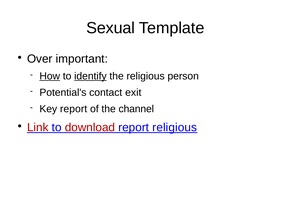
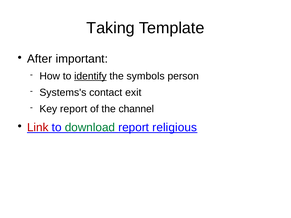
Sexual: Sexual -> Taking (111, 28)
Over: Over -> After (40, 59)
How underline: present -> none (50, 76)
the religious: religious -> symbols (146, 76)
Potential's: Potential's -> Systems's (63, 93)
download colour: red -> green (90, 128)
